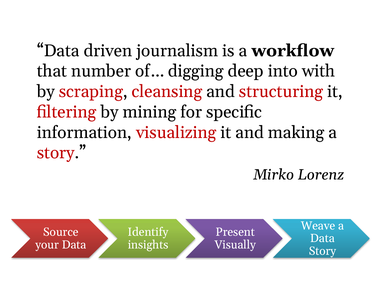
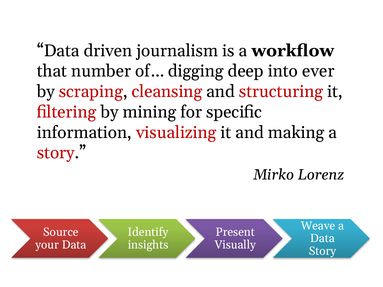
with: with -> ever (318, 71)
